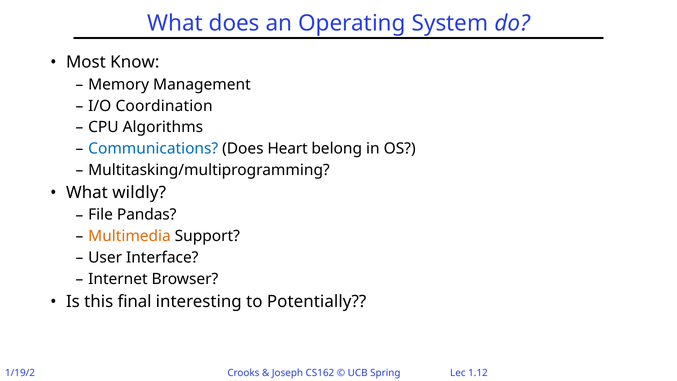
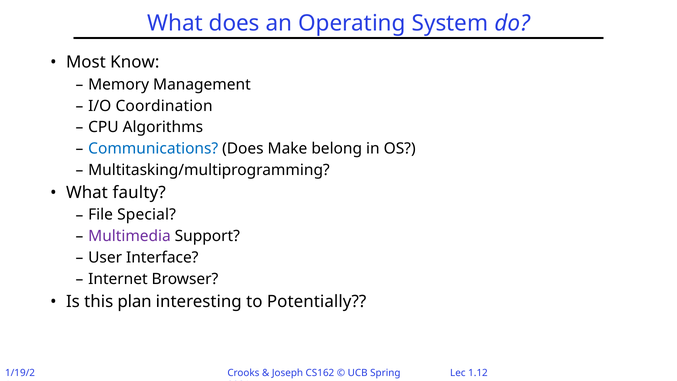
Heart: Heart -> Make (287, 149)
wildly: wildly -> faulty (139, 193)
Pandas: Pandas -> Special (147, 215)
Multimedia colour: orange -> purple (130, 236)
final: final -> plan (135, 301)
